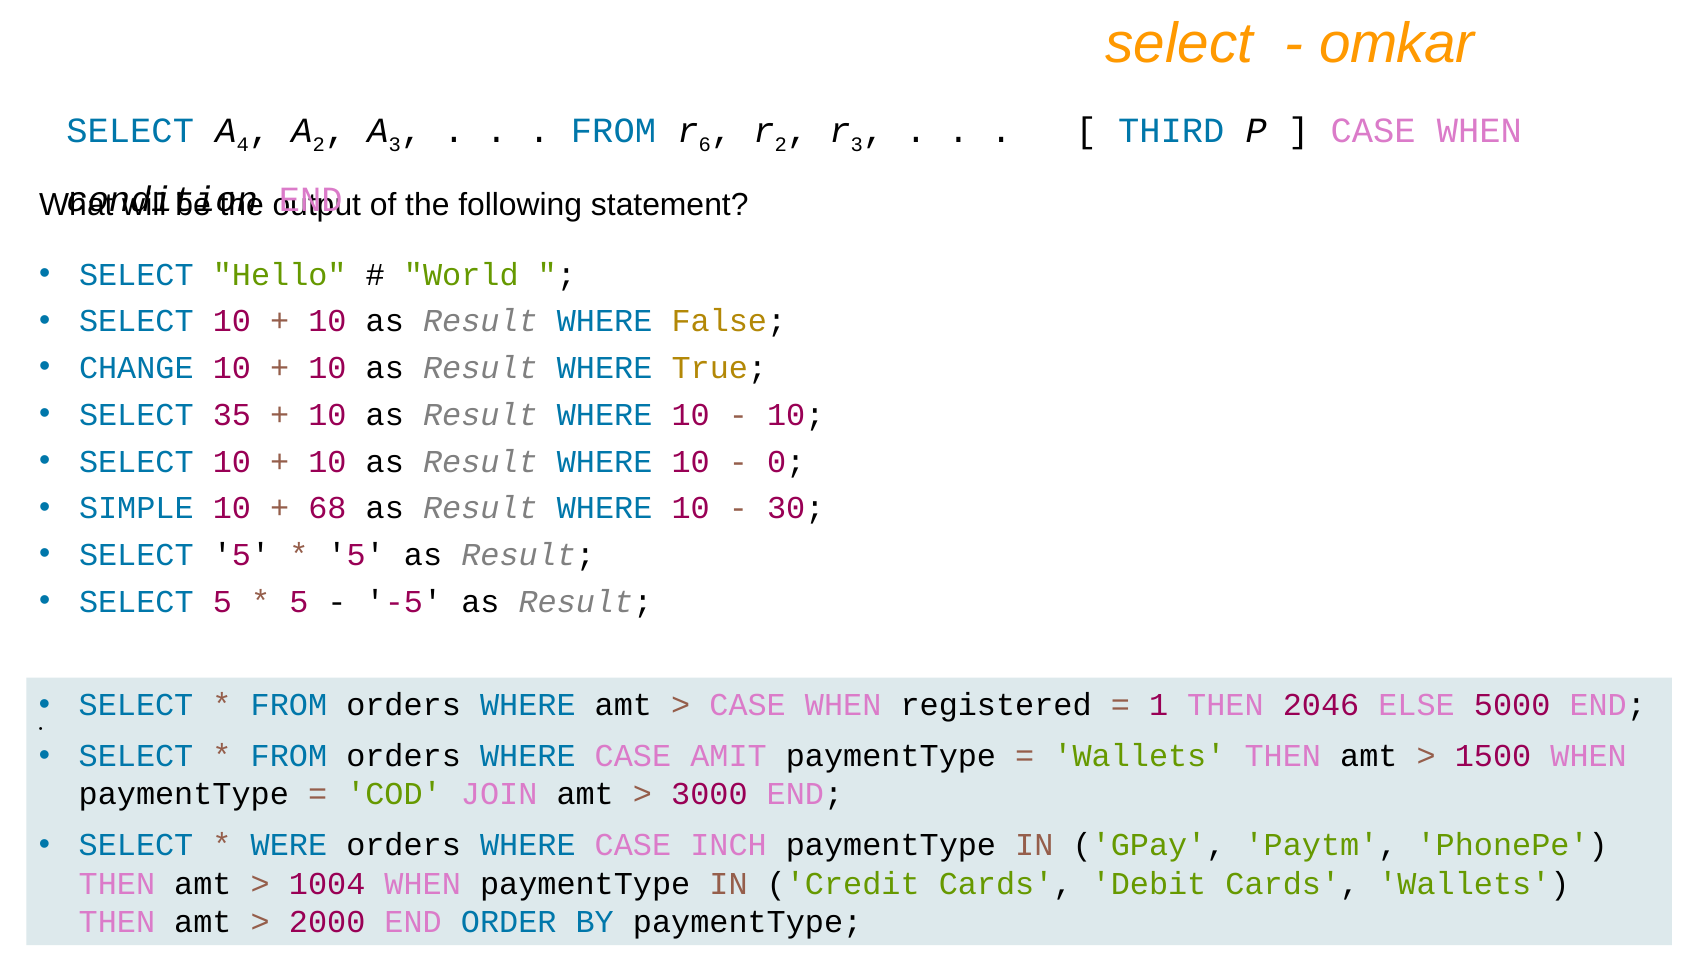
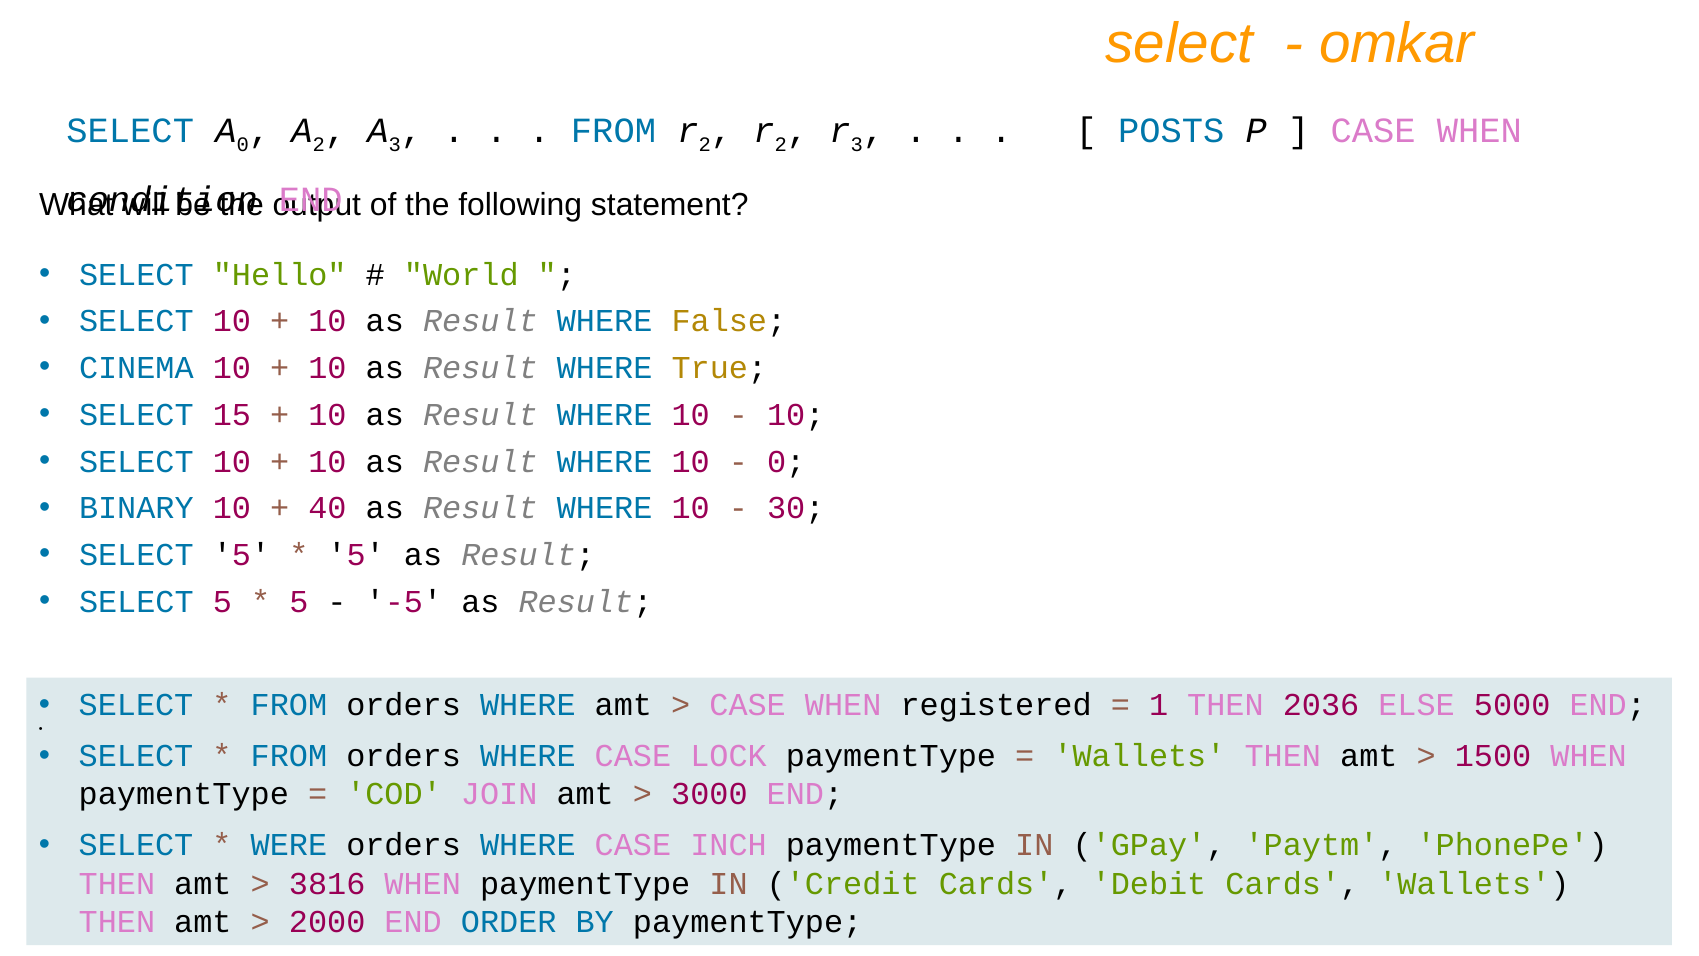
4: 4 -> 0 (243, 144)
6: 6 -> 2 (705, 144)
THIRD: THIRD -> POSTS (1171, 131)
CHANGE: CHANGE -> CINEMA (136, 368)
35: 35 -> 15 (232, 415)
SIMPLE: SIMPLE -> BINARY (136, 508)
68: 68 -> 40 (327, 508)
2046: 2046 -> 2036 (1321, 705)
AMIT: AMIT -> LOCK (729, 756)
1004: 1004 -> 3816 (327, 883)
